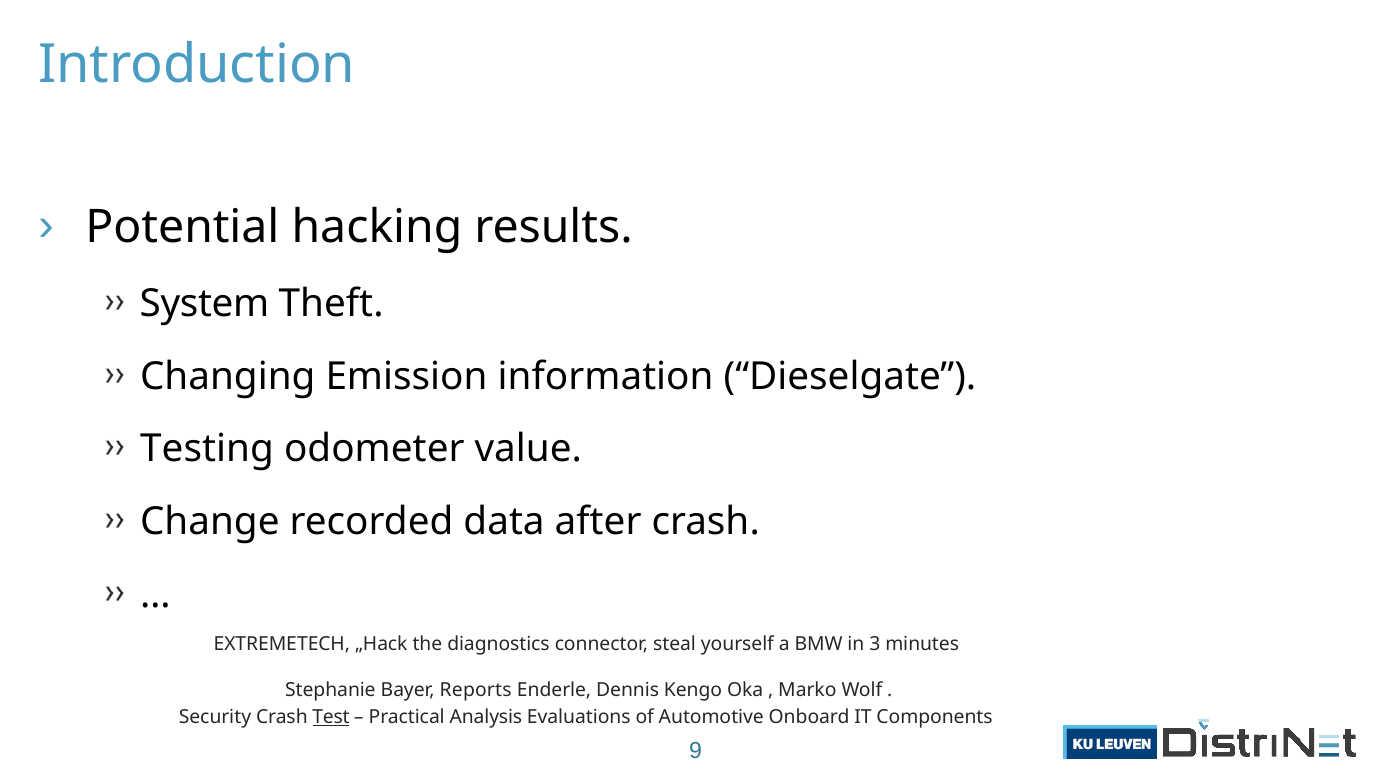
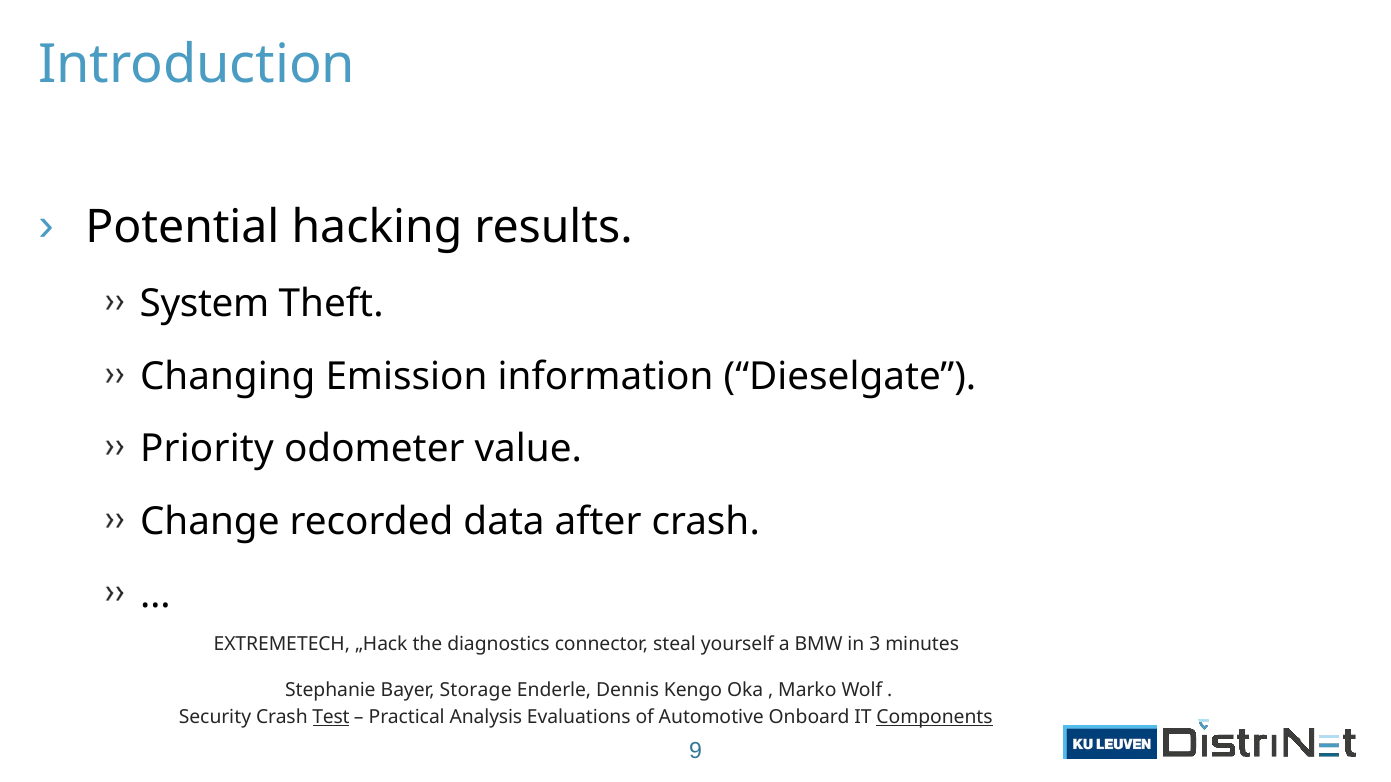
Testing: Testing -> Priority (207, 449)
Reports: Reports -> Storage (476, 691)
Components underline: none -> present (935, 718)
